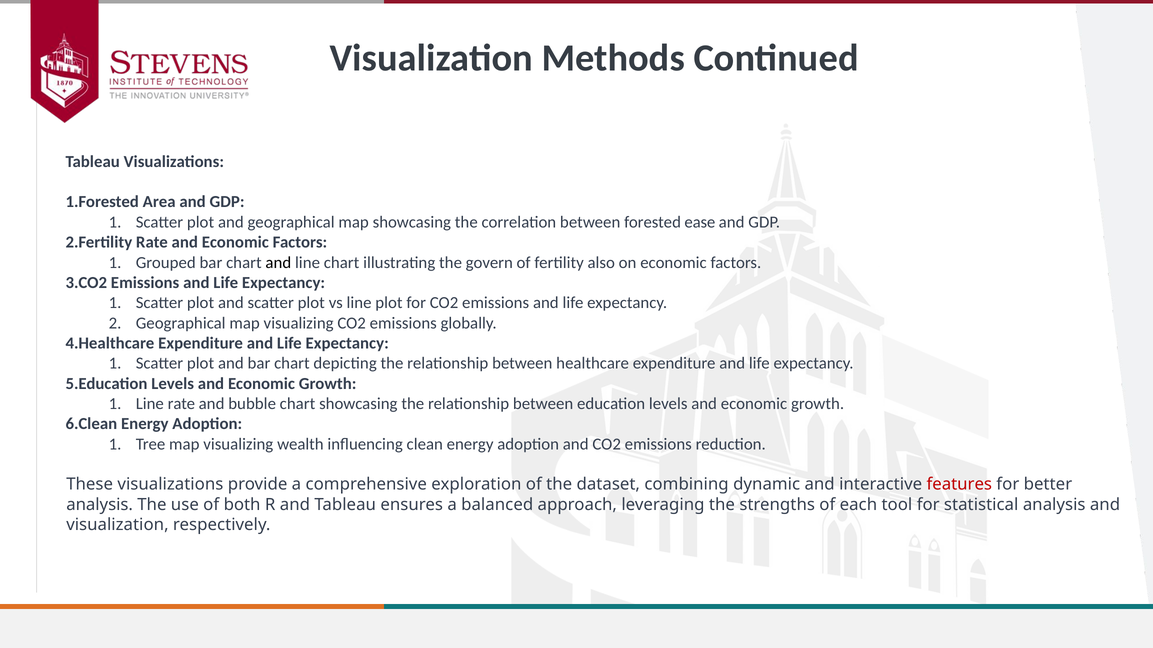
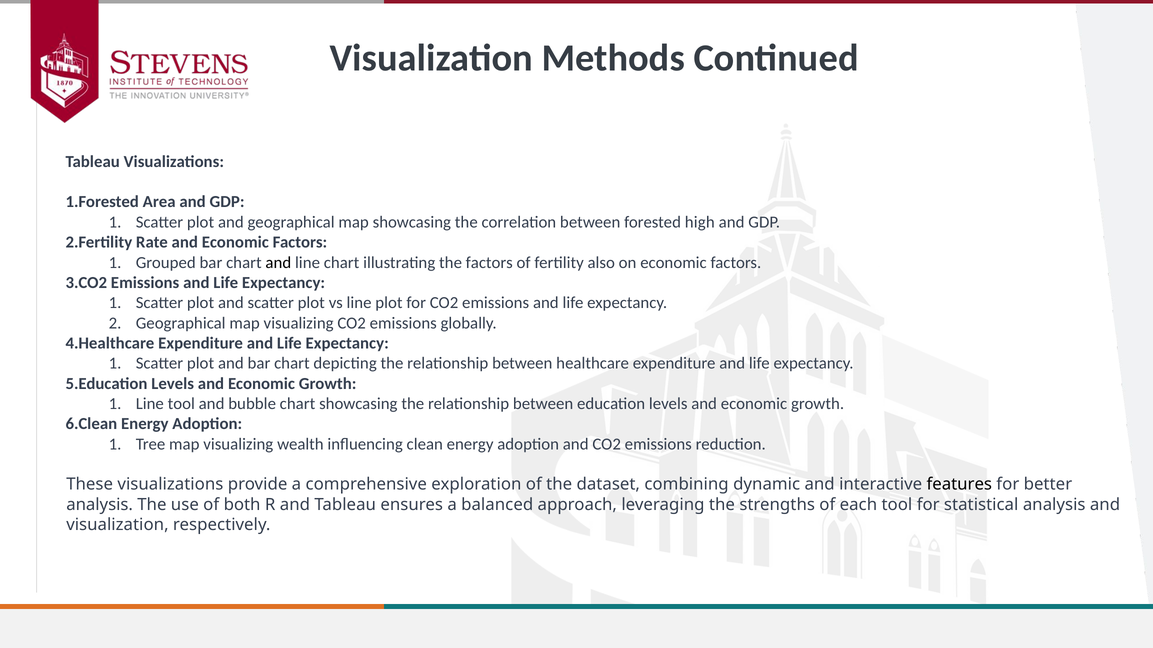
ease: ease -> high (700, 222)
the govern: govern -> factors (489, 263)
Line rate: rate -> tool (181, 404)
features colour: red -> black (959, 485)
